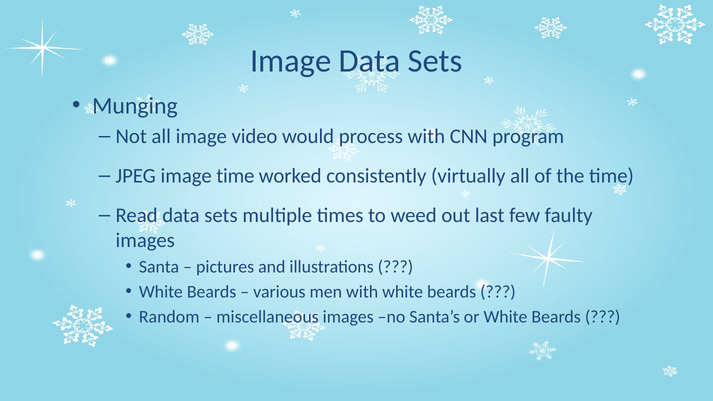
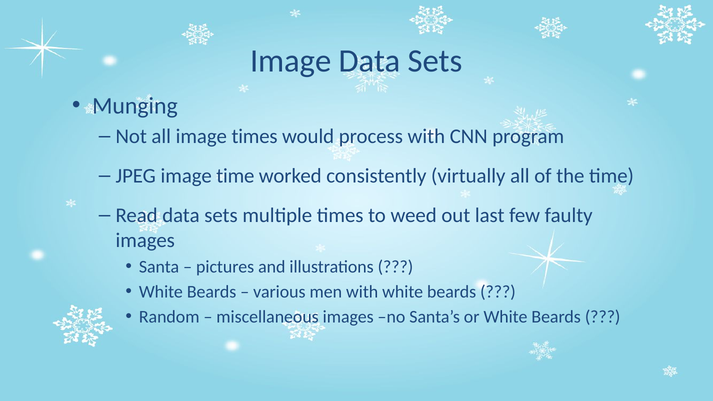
image video: video -> times (255, 136)
